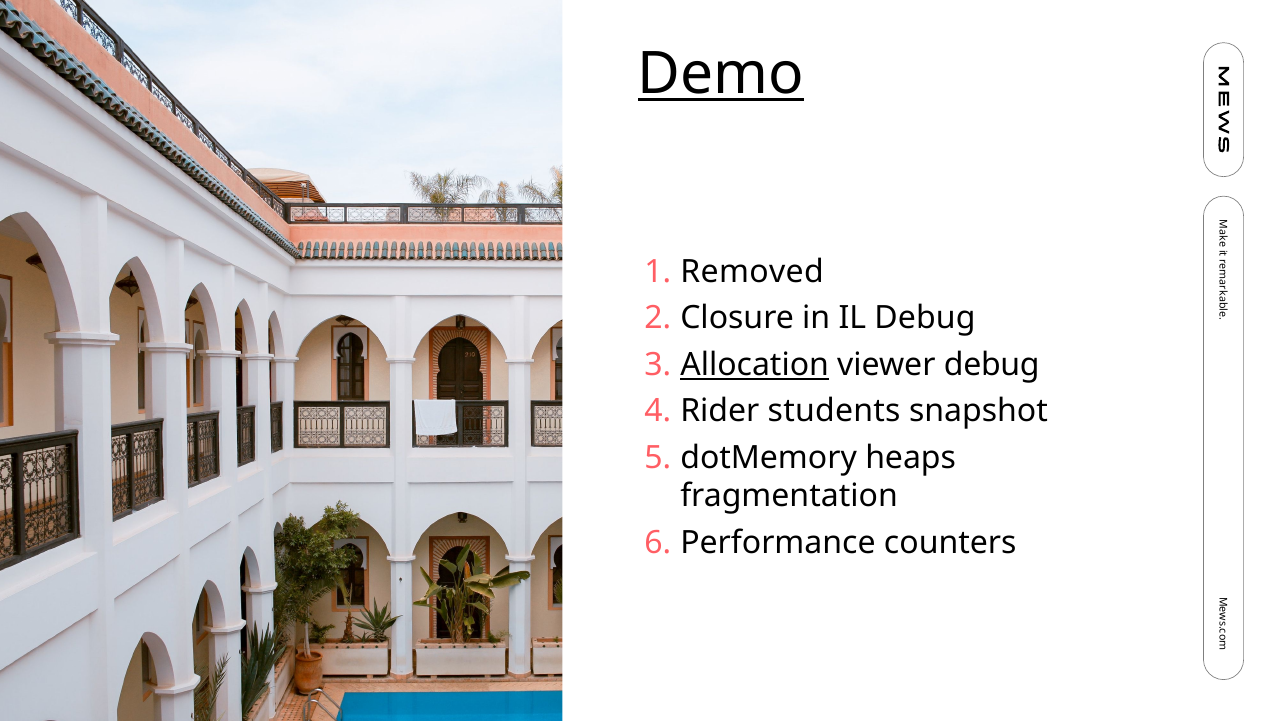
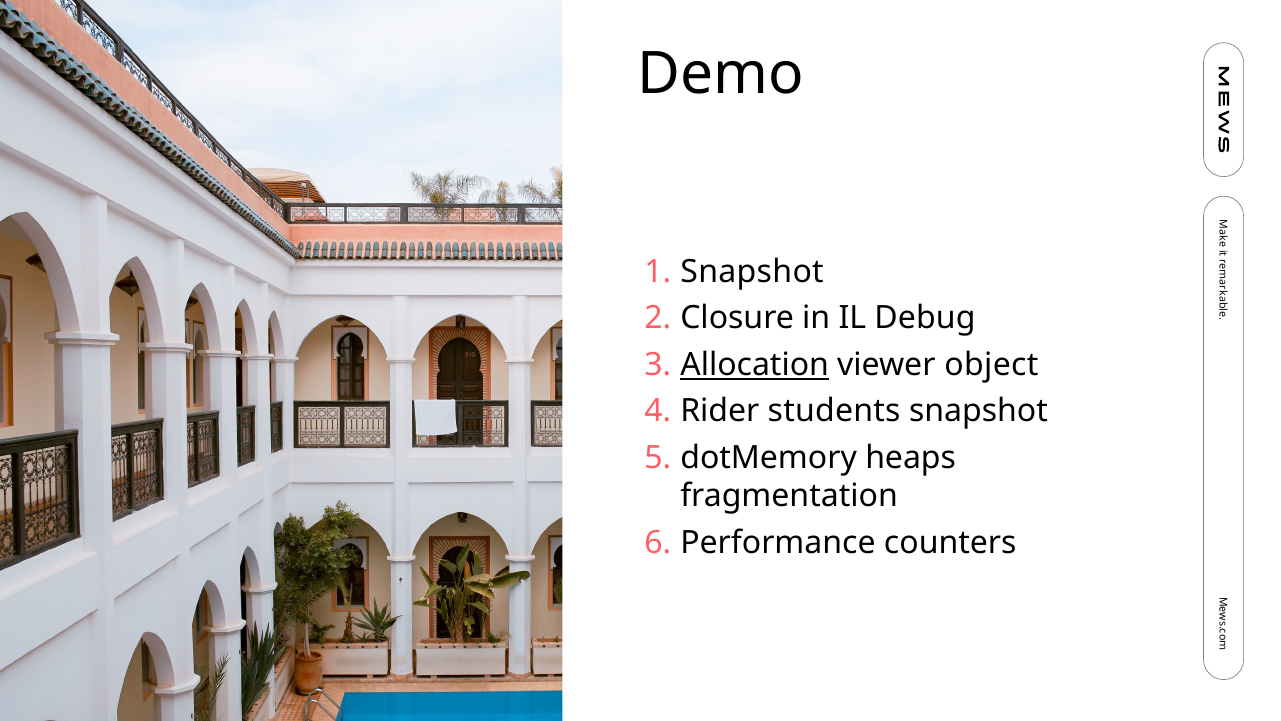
Demo underline: present -> none (721, 74)
Removed: Removed -> Snapshot (752, 272)
viewer debug: debug -> object (991, 365)
